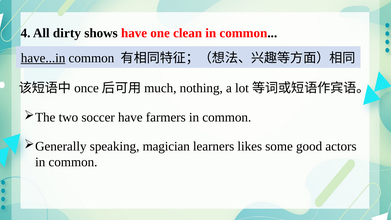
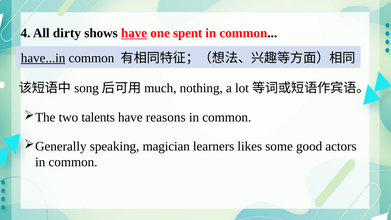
have underline: none -> present (134, 33)
clean: clean -> spent (188, 33)
once: once -> song (86, 88)
soccer: soccer -> talents (98, 117)
farmers: farmers -> reasons (166, 117)
